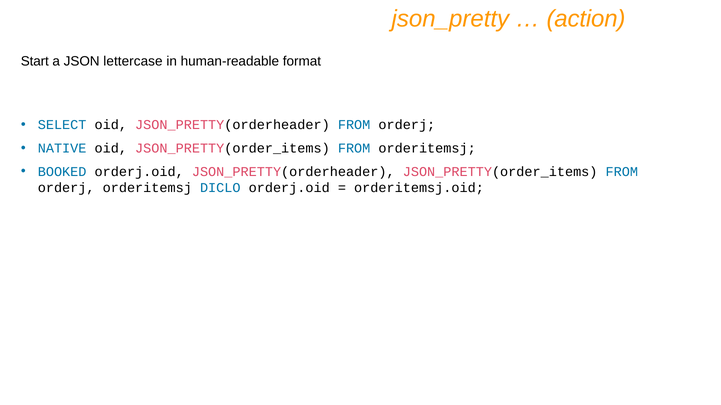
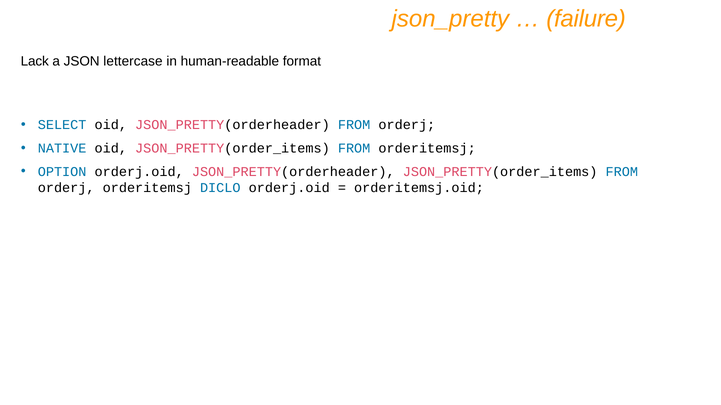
action: action -> failure (586, 19)
Start: Start -> Lack (35, 61)
BOOKED: BOOKED -> OPTION (62, 172)
